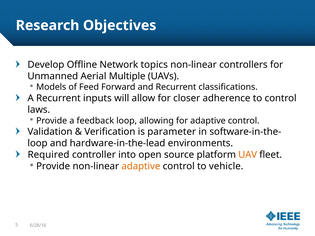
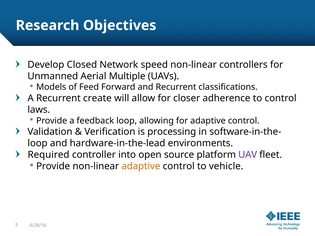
Offline: Offline -> Closed (82, 65)
topics: topics -> speed (154, 65)
inputs: inputs -> create (97, 98)
parameter: parameter -> processing (172, 132)
UAV colour: orange -> purple (248, 155)
